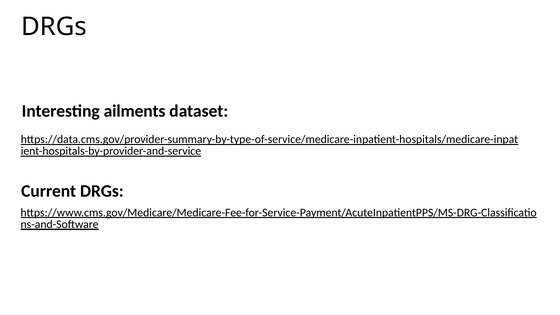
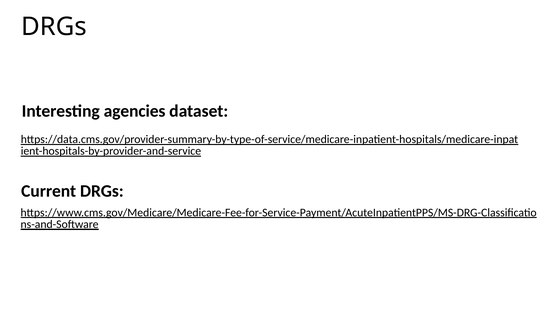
ailments: ailments -> agencies (135, 111)
